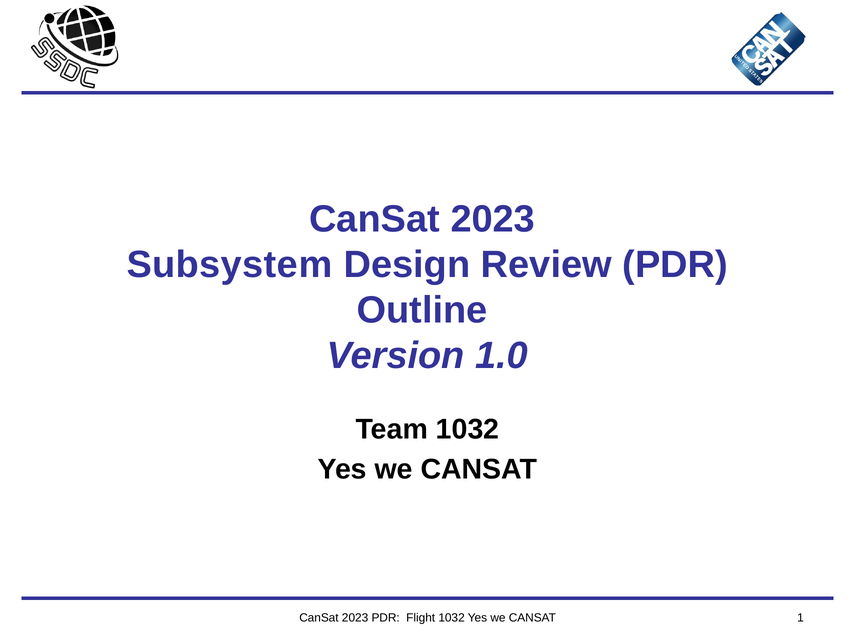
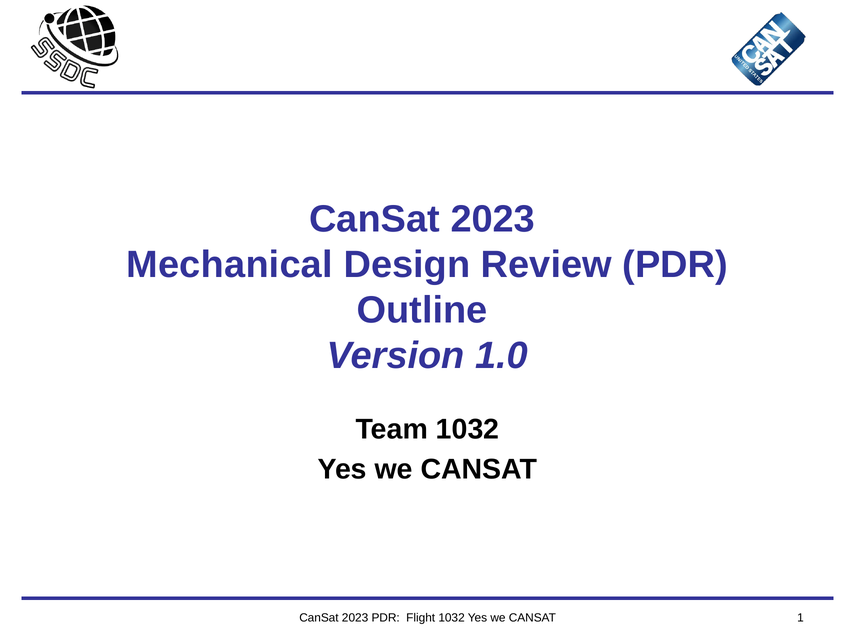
Subsystem: Subsystem -> Mechanical (230, 265)
